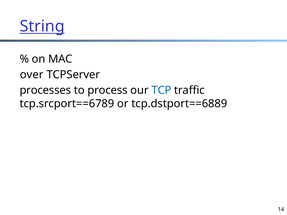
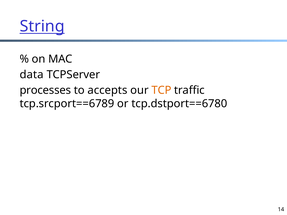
over: over -> data (32, 75)
process: process -> accepts (107, 90)
TCP colour: blue -> orange (161, 90)
tcp.dstport==6889: tcp.dstport==6889 -> tcp.dstport==6780 (179, 104)
